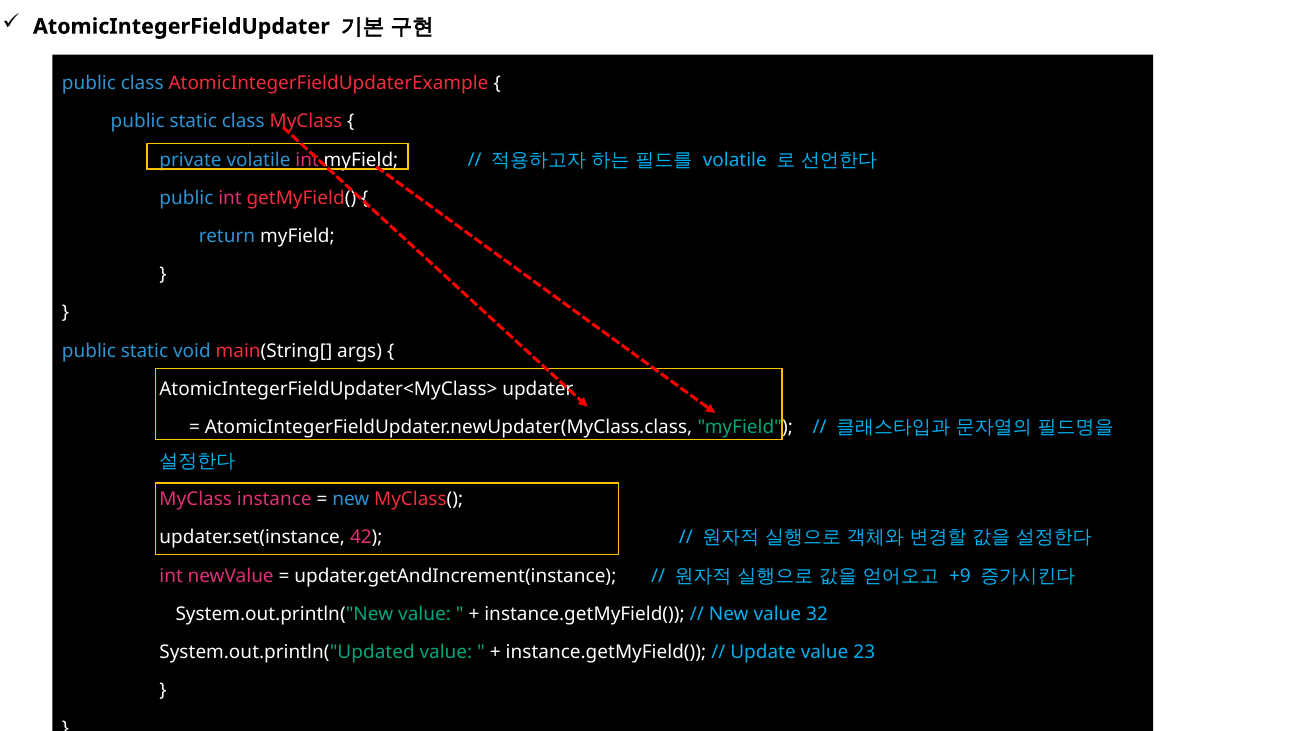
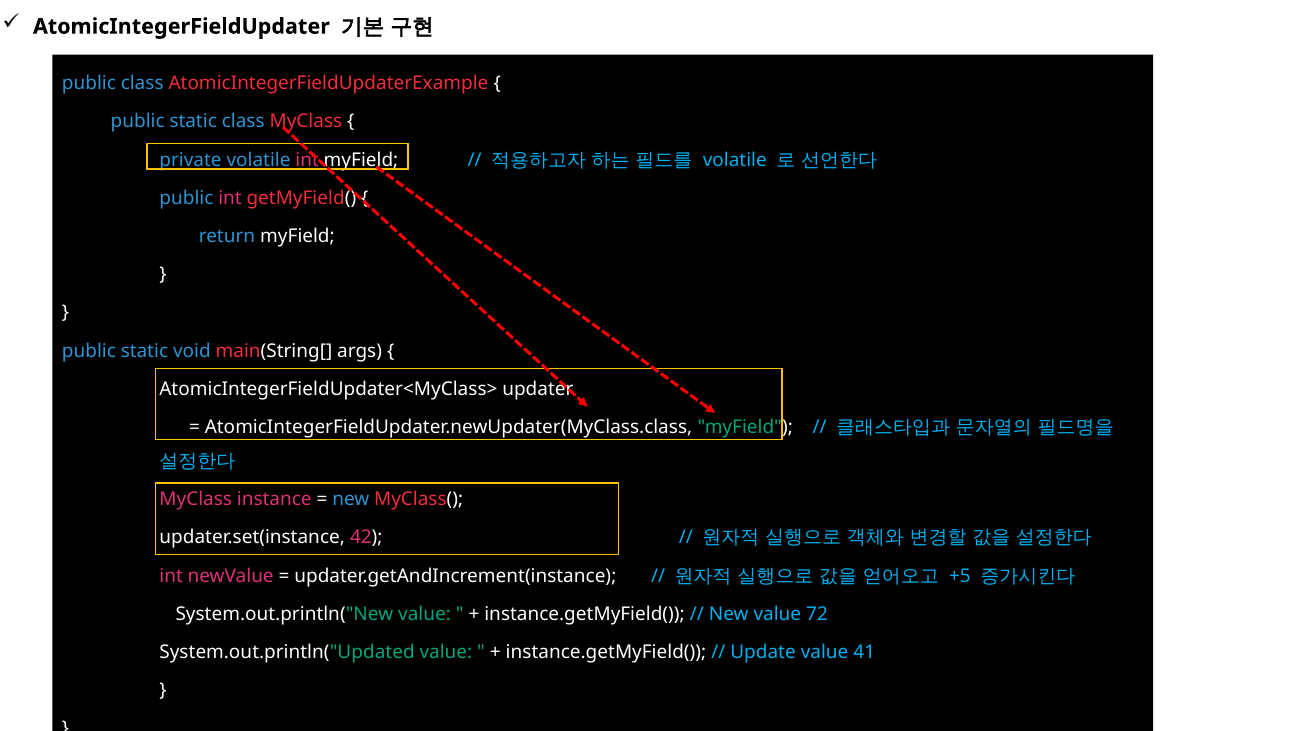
+9: +9 -> +5 (960, 576)
32: 32 -> 72 (817, 614)
23: 23 -> 41 (864, 652)
